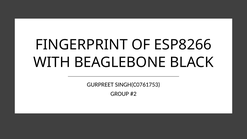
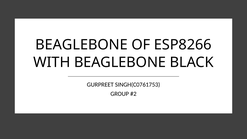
FINGERPRINT: FINGERPRINT -> BEAGLEBONE (82, 45)
